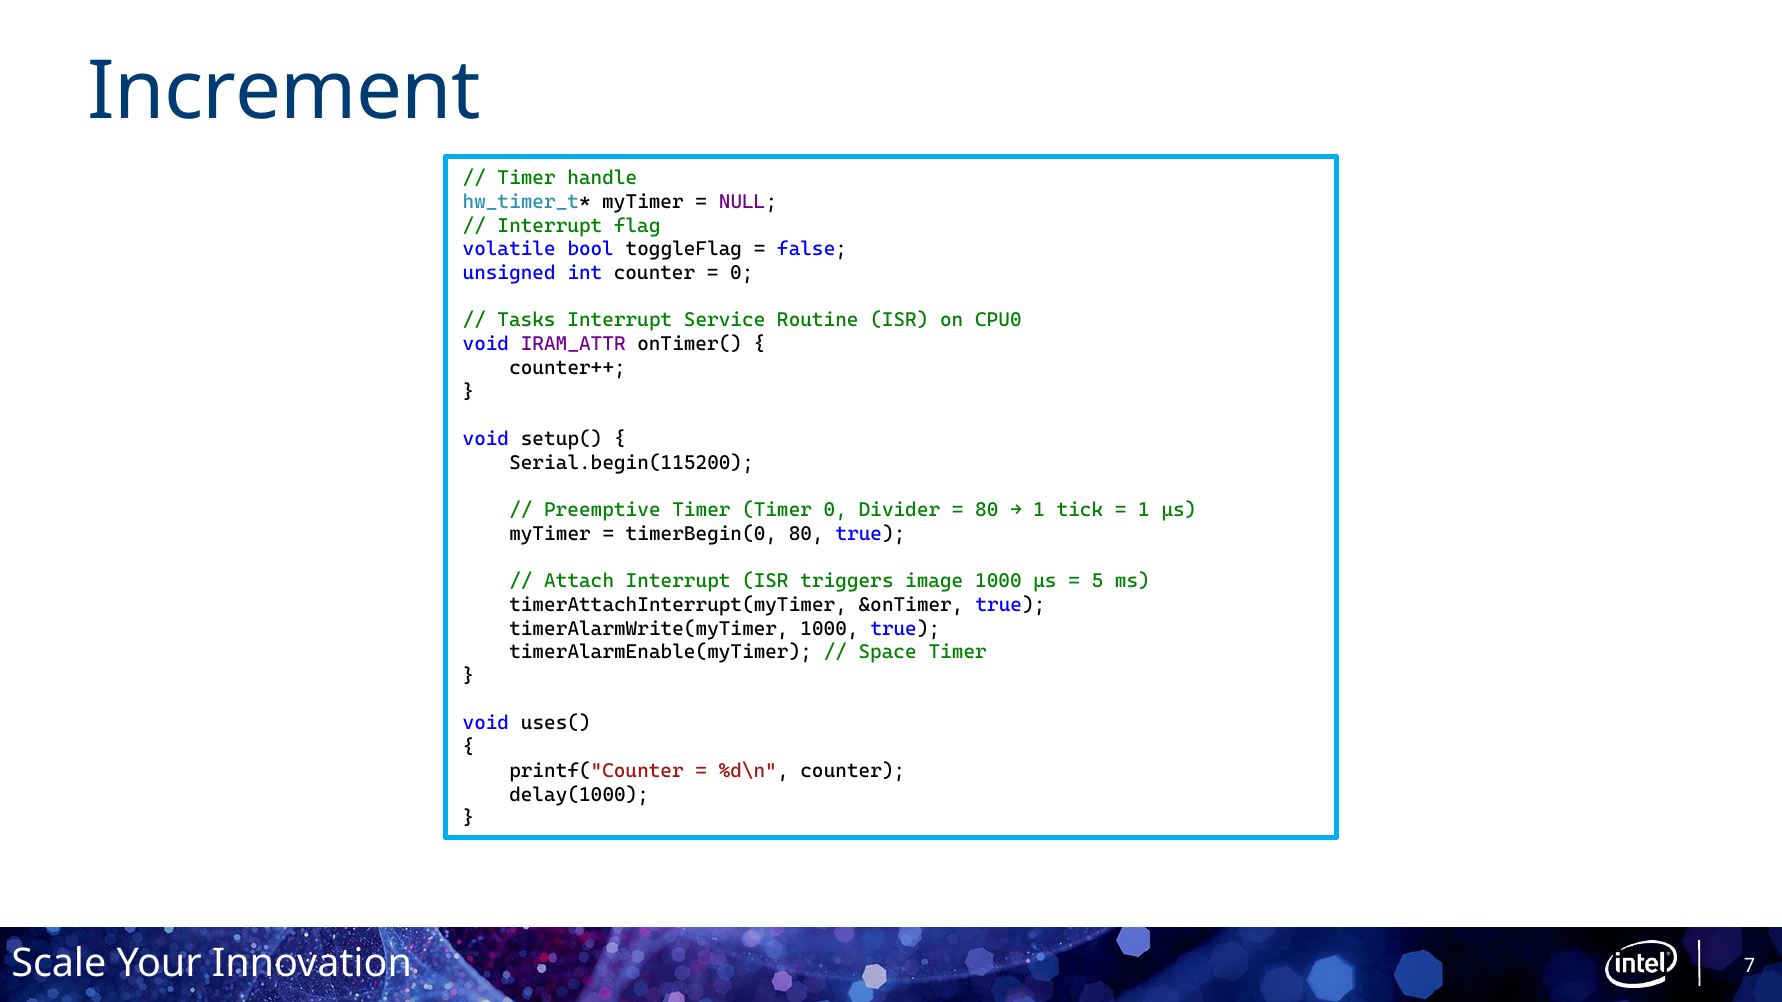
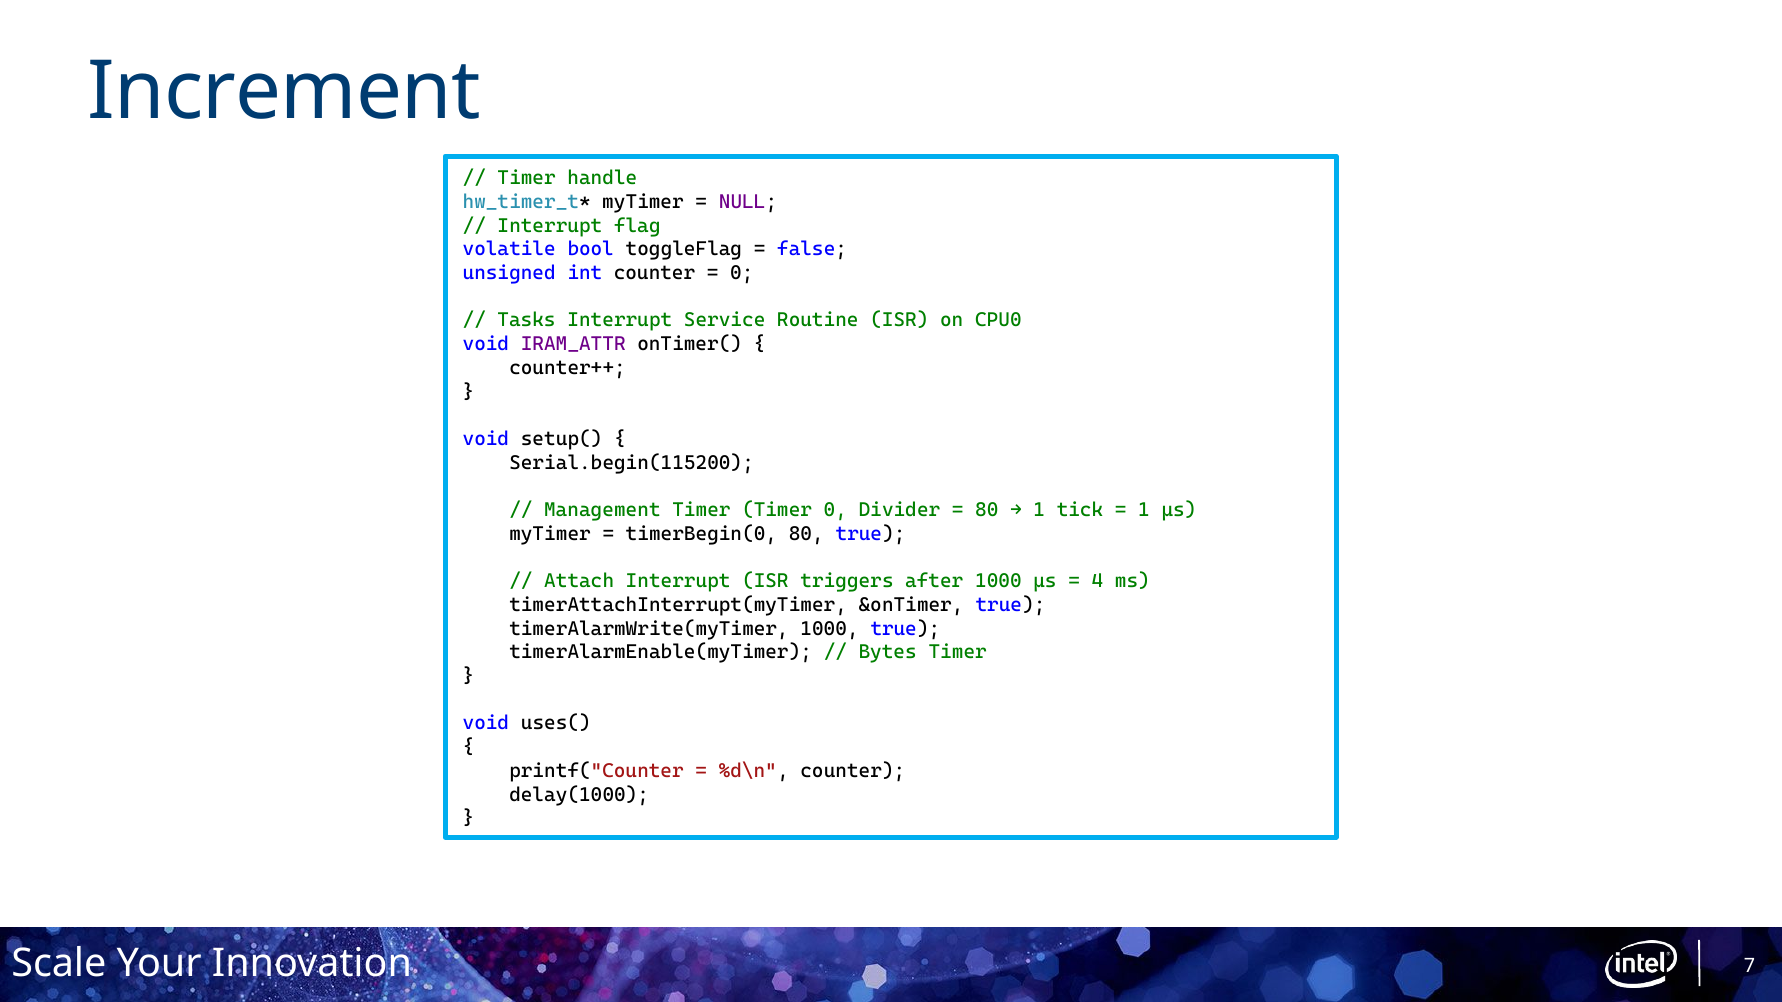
Preemptive: Preemptive -> Management (602, 510)
image: image -> after (934, 581)
5: 5 -> 4 (1097, 581)
Space: Space -> Bytes (888, 653)
